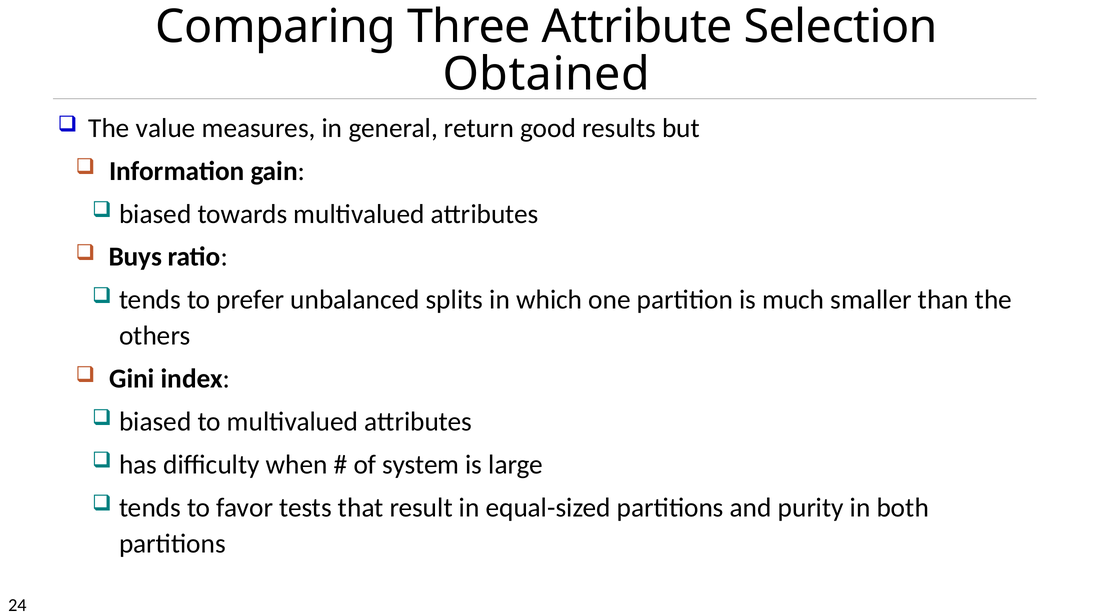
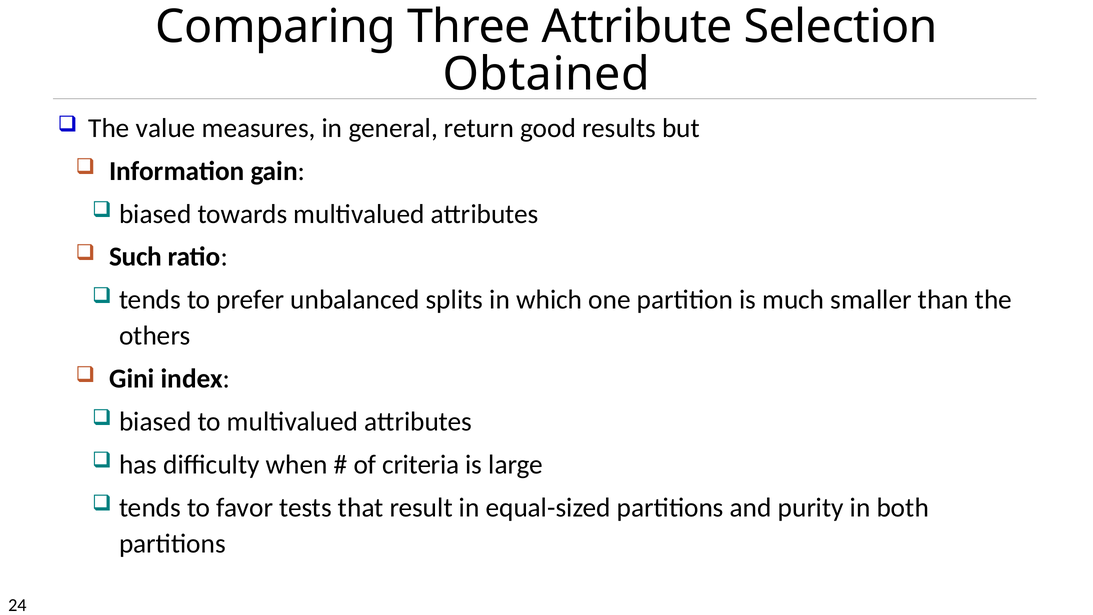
Buys: Buys -> Such (135, 257)
system: system -> criteria (421, 464)
